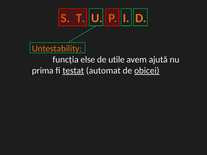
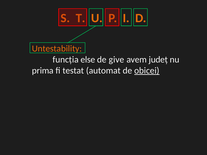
utile: utile -> give (116, 60)
ajută: ajută -> județ (158, 60)
testat underline: present -> none (73, 71)
